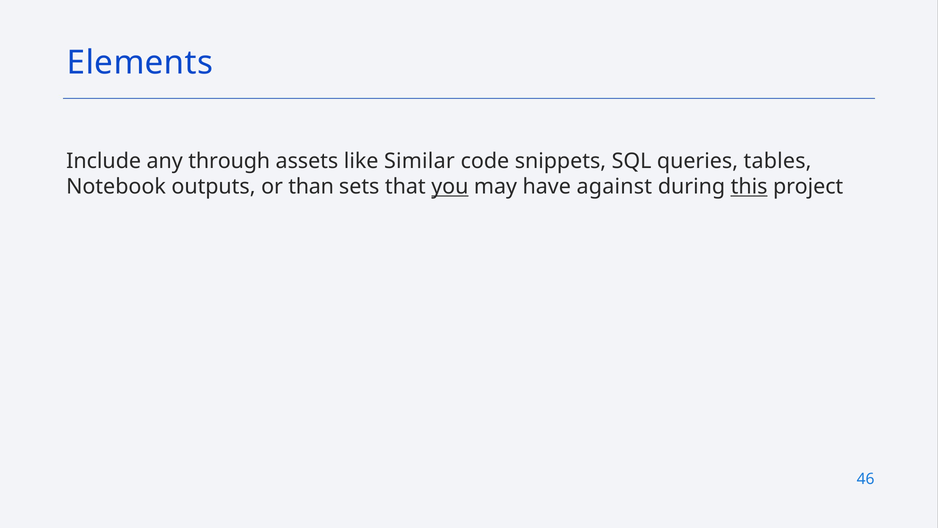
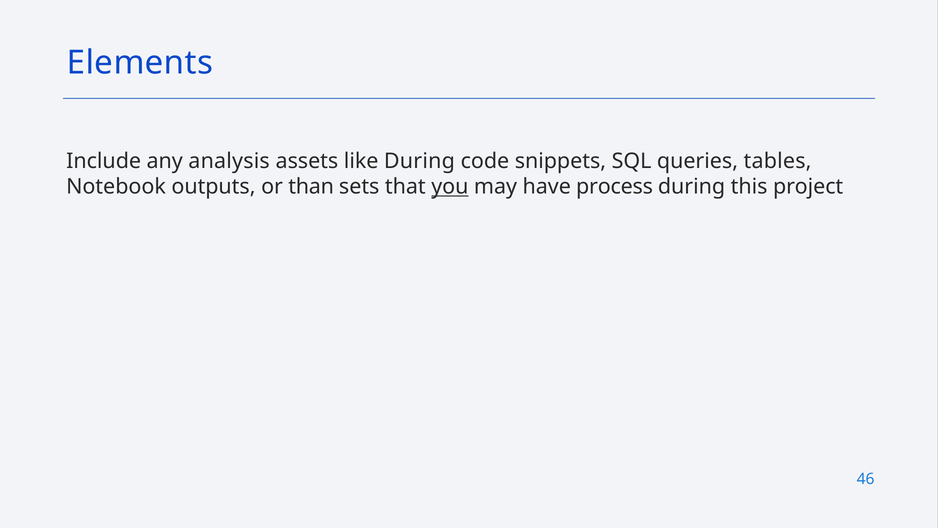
through: through -> analysis (229, 161)
like Similar: Similar -> During (419, 161)
against: against -> process (615, 187)
this underline: present -> none (749, 187)
